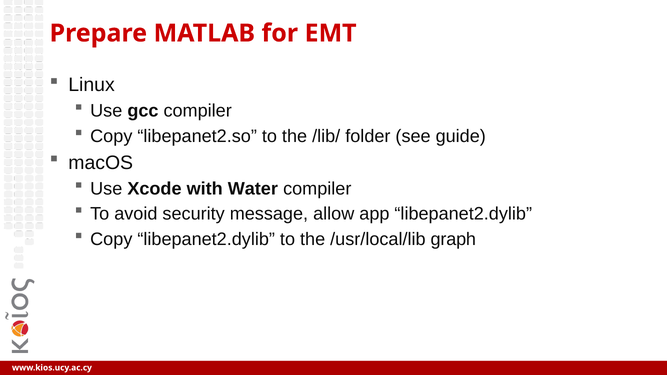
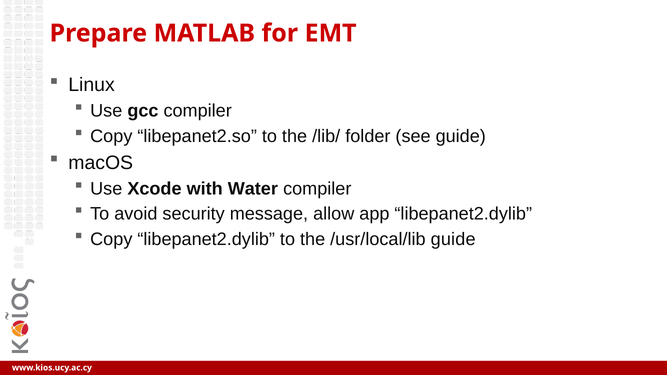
/usr/local/lib graph: graph -> guide (453, 239)
